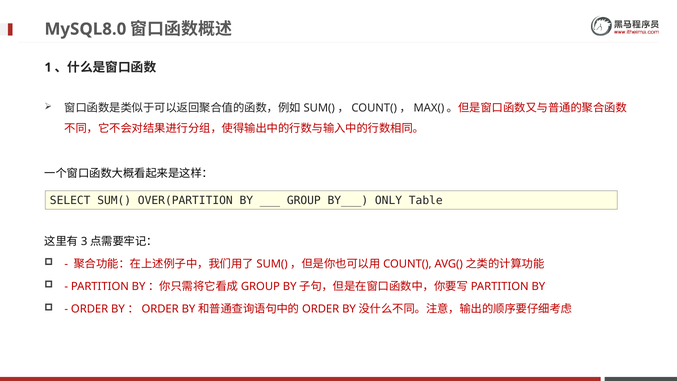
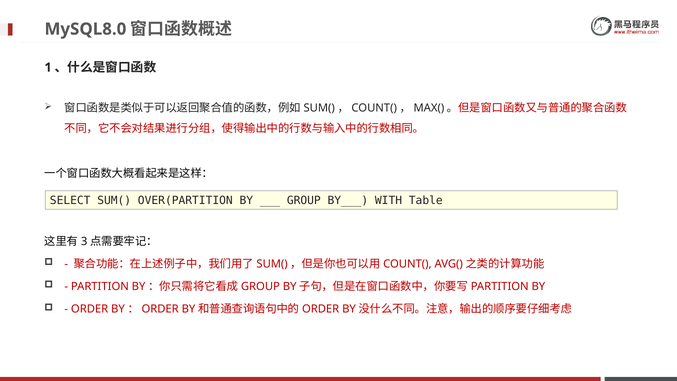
ONLY: ONLY -> WITH (389, 200)
